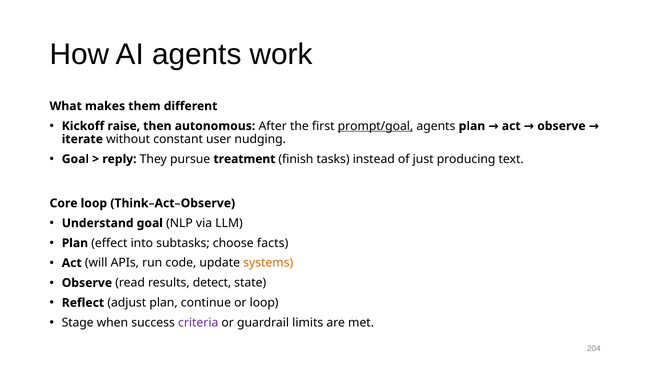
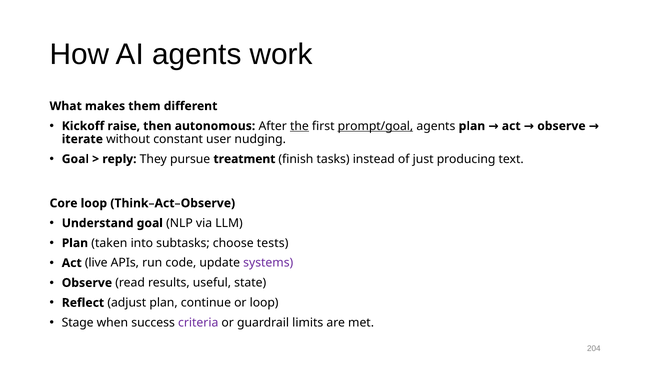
the underline: none -> present (299, 126)
effect: effect -> taken (109, 243)
facts: facts -> tests (273, 243)
will: will -> live (96, 263)
systems colour: orange -> purple (268, 263)
detect: detect -> useful (212, 283)
